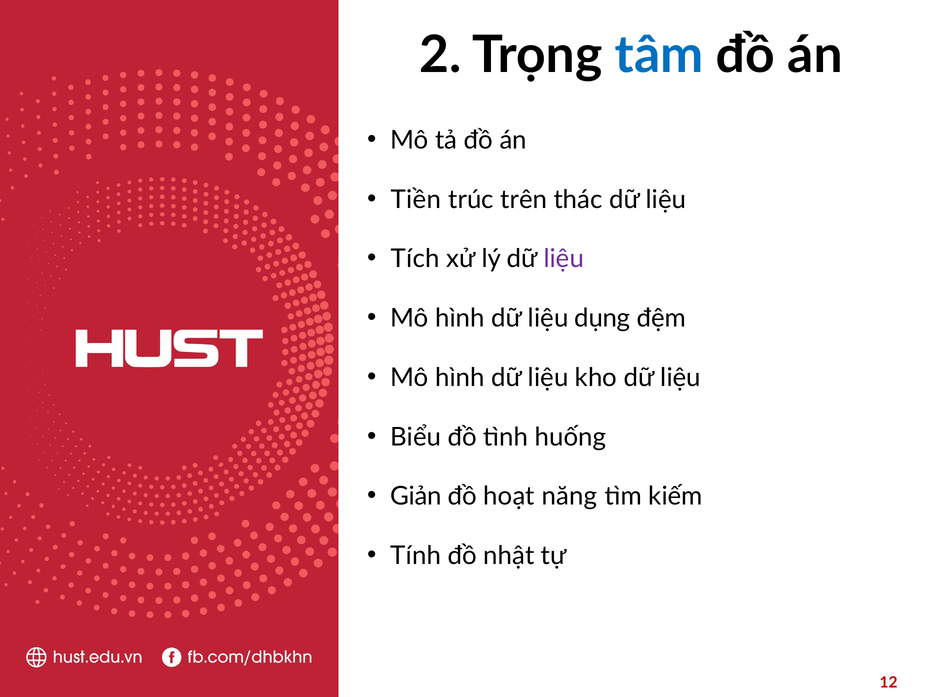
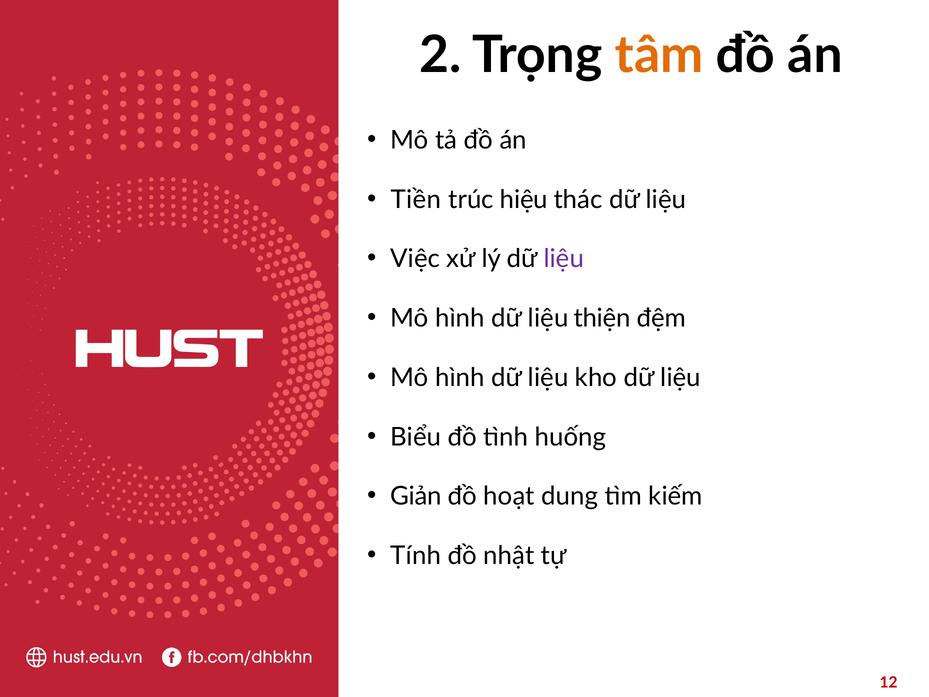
tâm colour: blue -> orange (659, 55)
trên: trên -> hiệu (524, 199)
Tích: Tích -> Việc (415, 259)
dụng: dụng -> thiện (602, 318)
năng: năng -> dung (570, 496)
